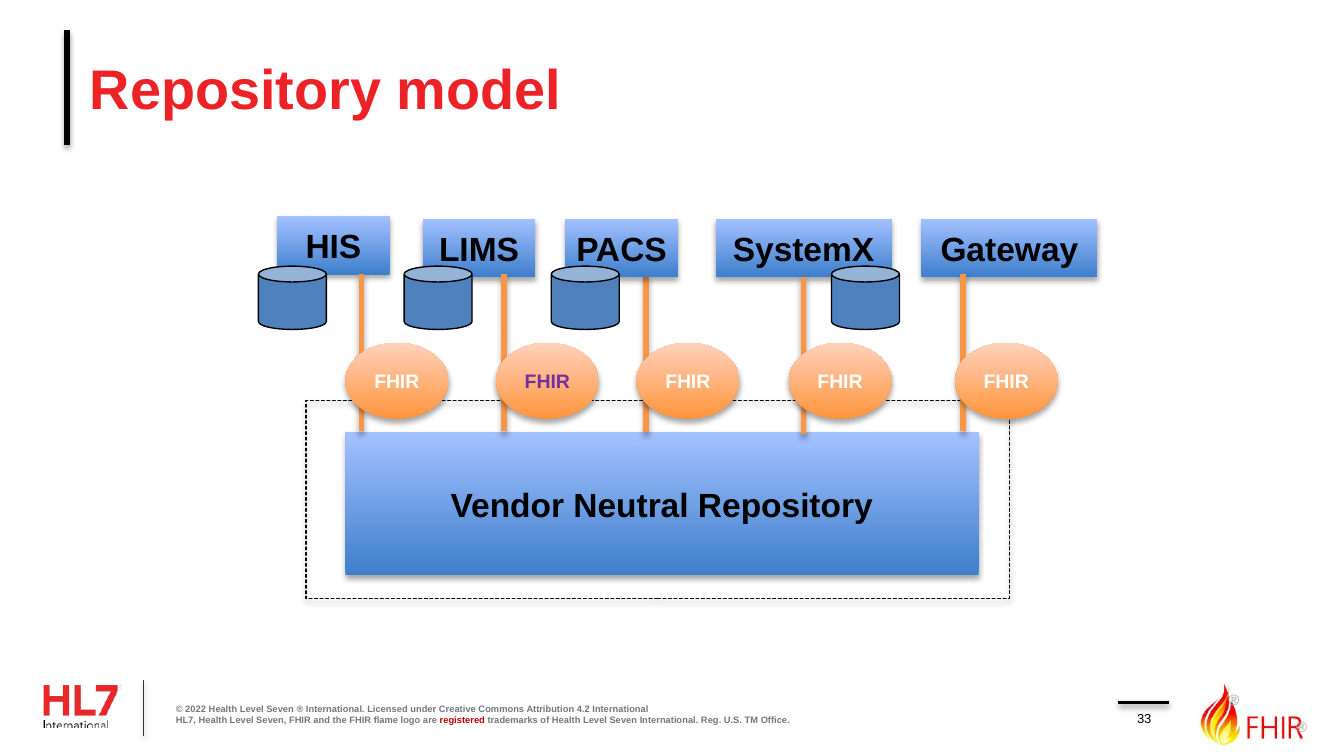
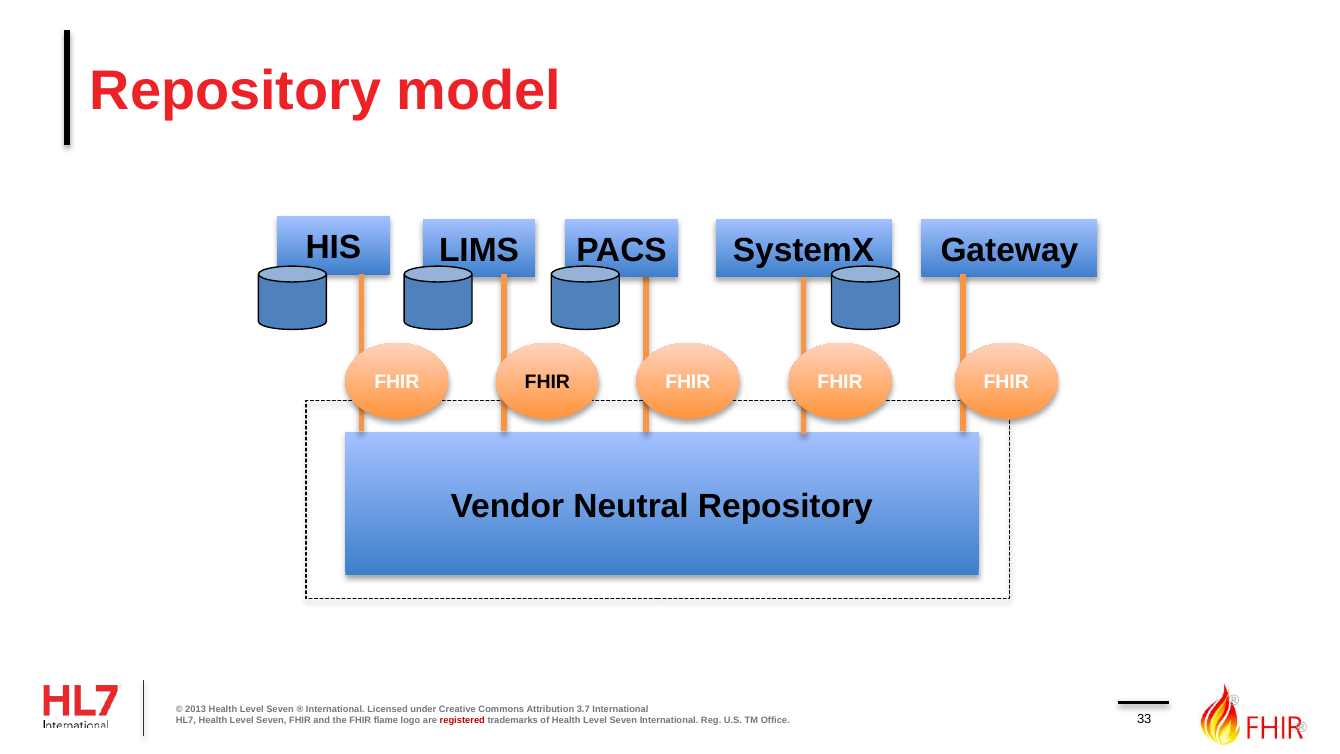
FHIR colour: purple -> black (547, 382)
2022: 2022 -> 2013 (196, 710)
4.2: 4.2 -> 3.7 (583, 710)
